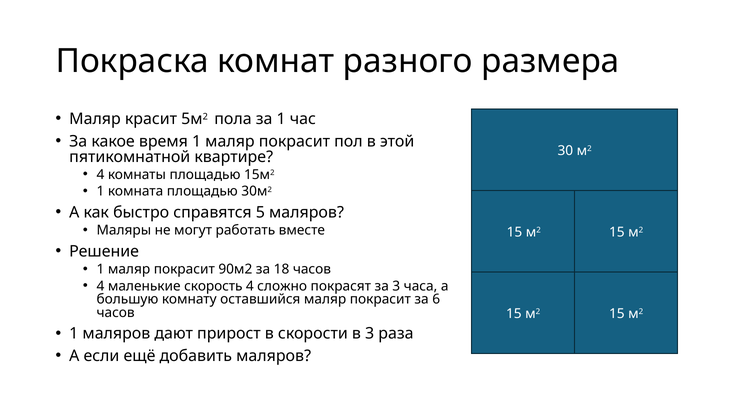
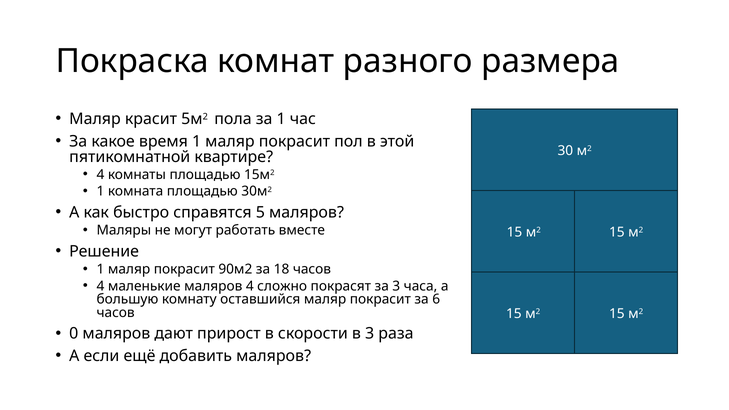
маленькие скорость: скорость -> маляров (213, 286)
1: 1 -> 0 (74, 334)
